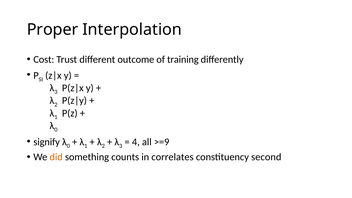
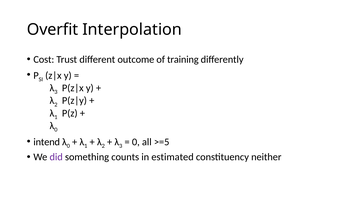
Proper: Proper -> Overfit (53, 30)
signify: signify -> intend (47, 142)
4: 4 -> 0 (136, 142)
>=9: >=9 -> >=5 (162, 142)
did colour: orange -> purple (56, 157)
correlates: correlates -> estimated (173, 157)
second: second -> neither (266, 157)
